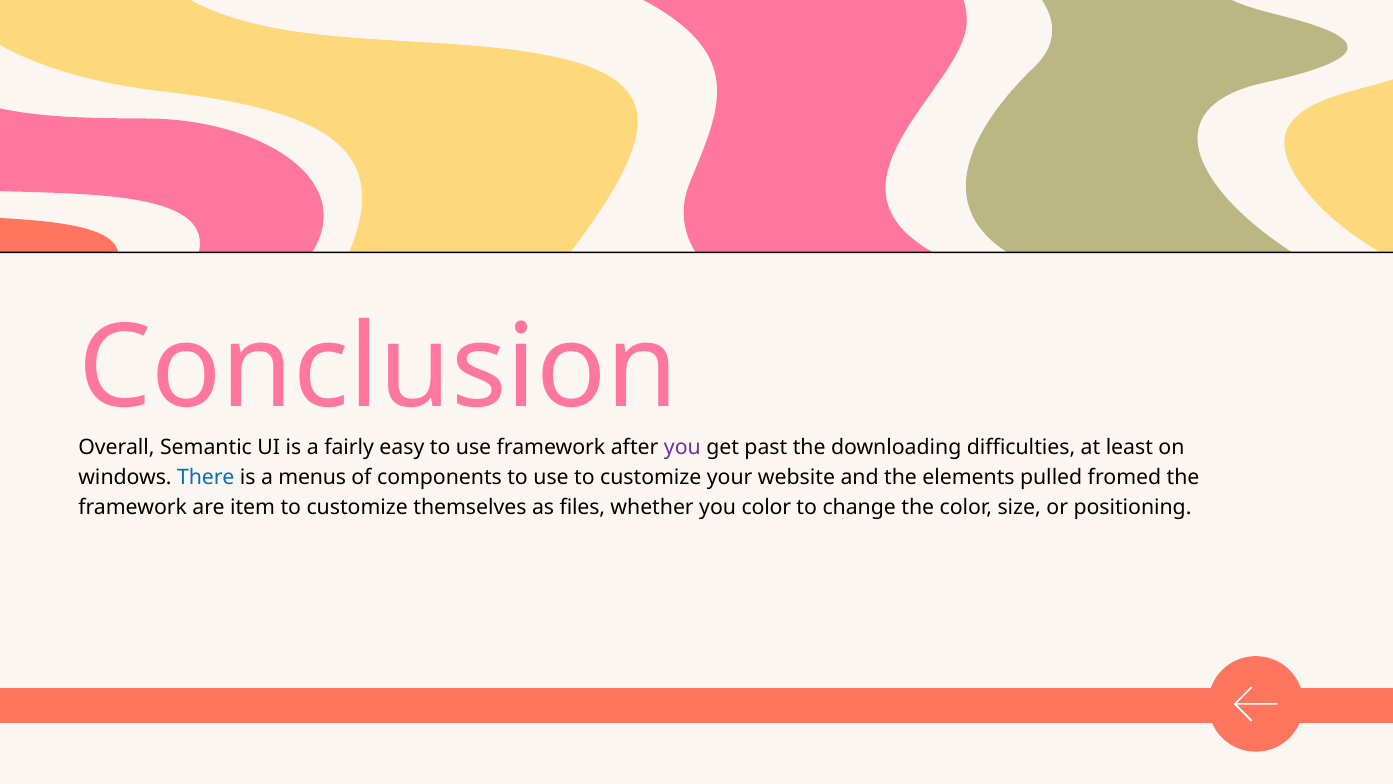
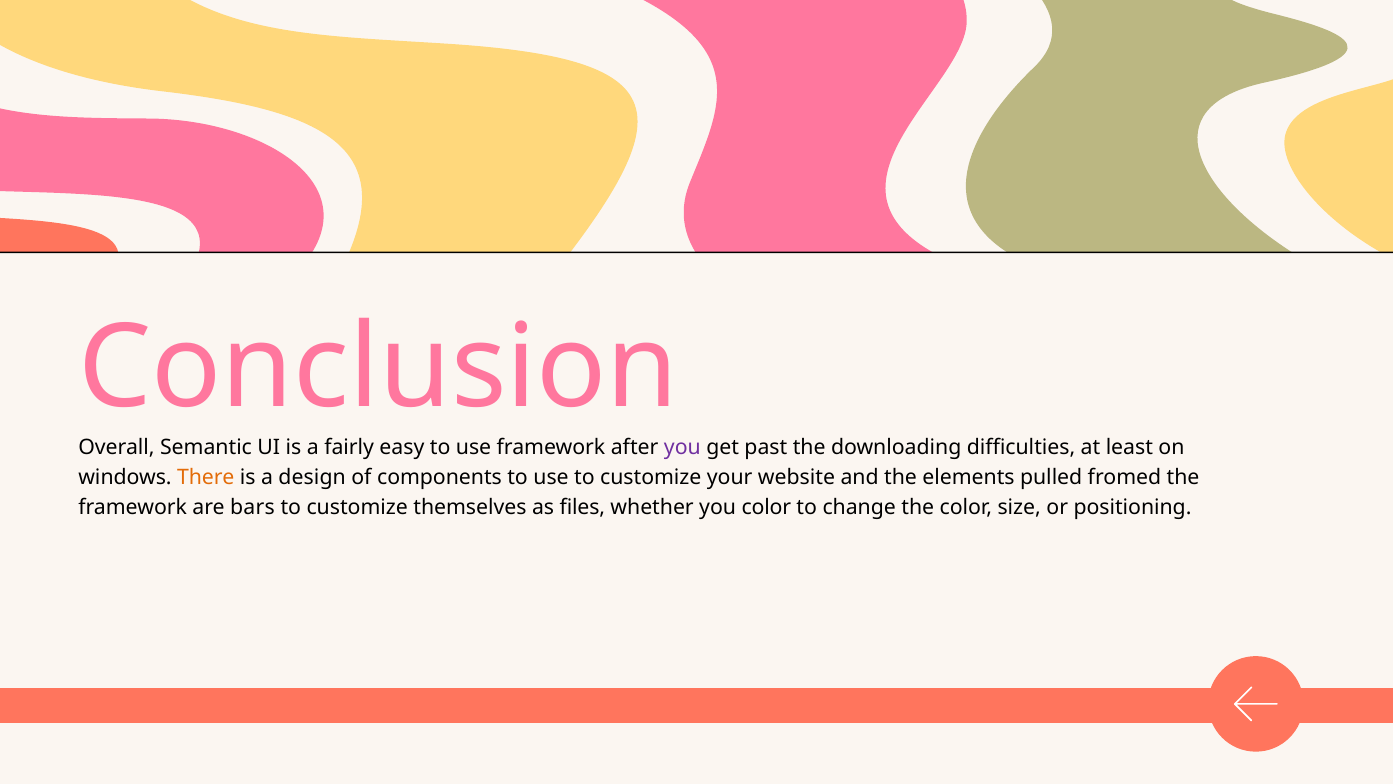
There colour: blue -> orange (206, 478)
menus: menus -> design (312, 478)
item: item -> bars (252, 507)
